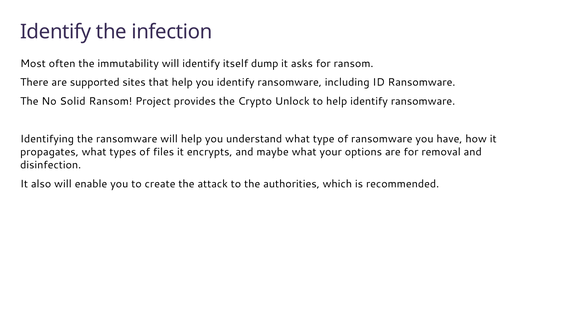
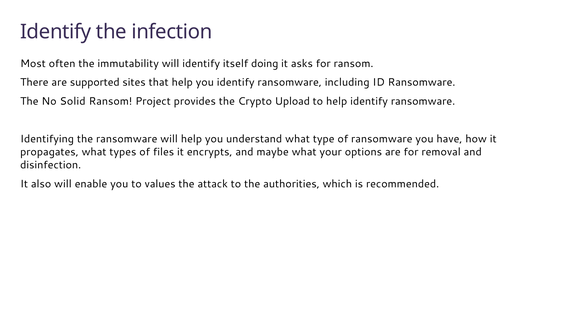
dump: dump -> doing (265, 64)
Unlock: Unlock -> Upload (292, 101)
create: create -> values (160, 184)
